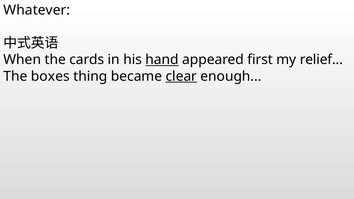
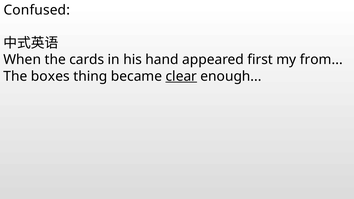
Whatever: Whatever -> Confused (37, 10)
hand underline: present -> none (162, 60)
relief: relief -> from (321, 60)
